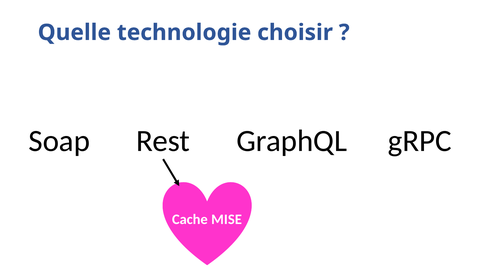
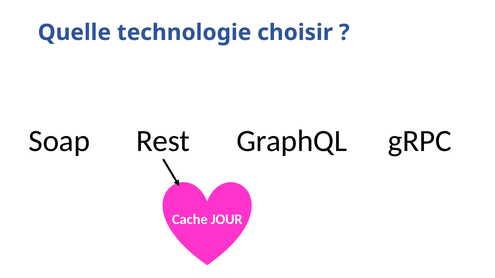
MISE: MISE -> JOUR (227, 220)
